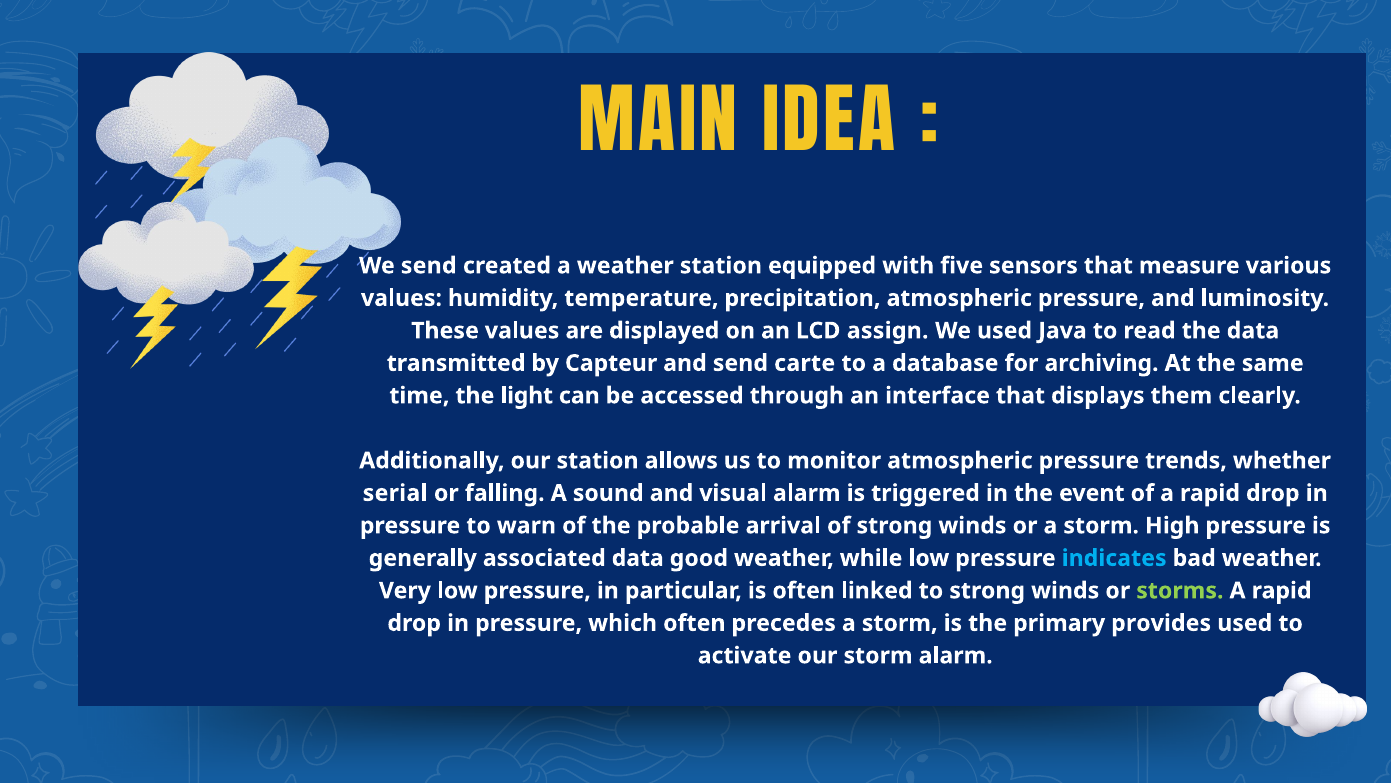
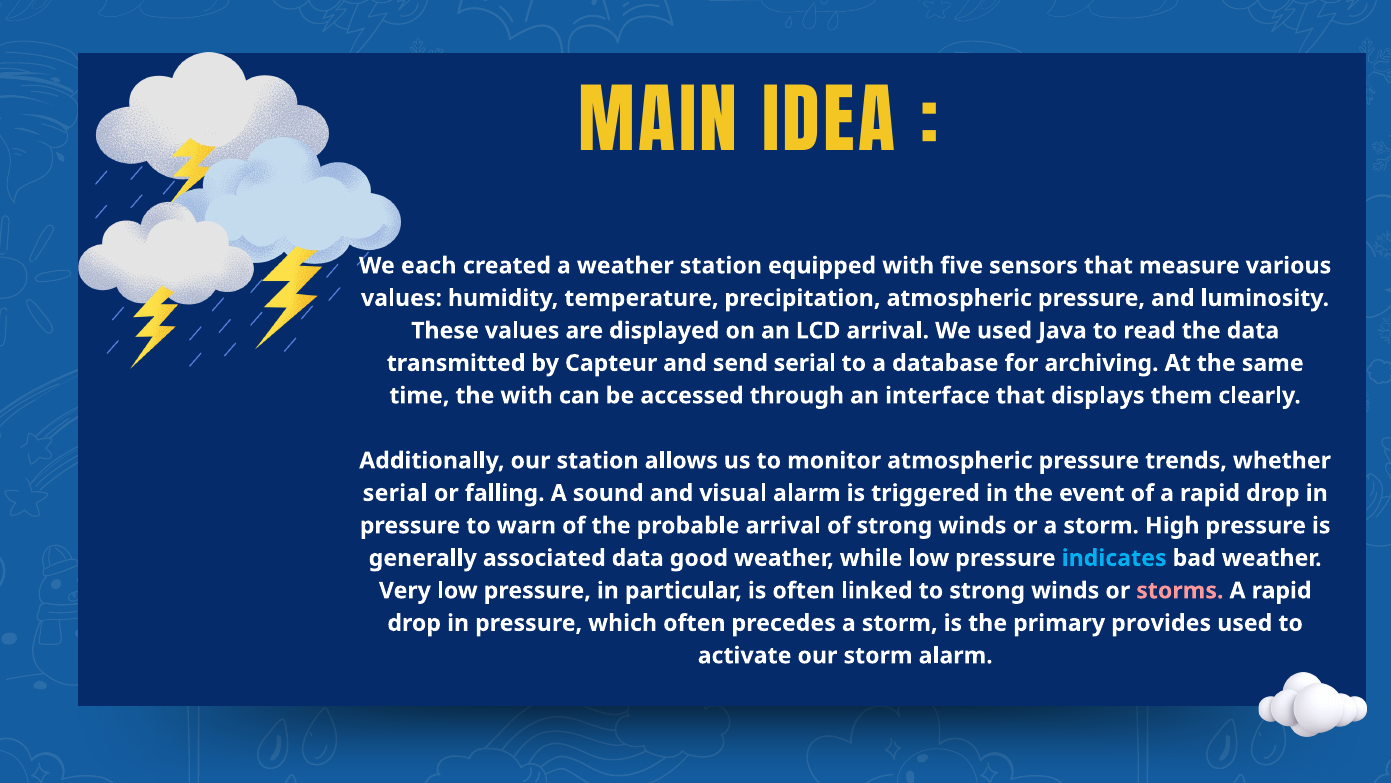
We send: send -> each (429, 266)
LCD assign: assign -> arrival (888, 330)
send carte: carte -> serial (805, 363)
the light: light -> with (527, 395)
storms colour: light green -> pink (1180, 590)
